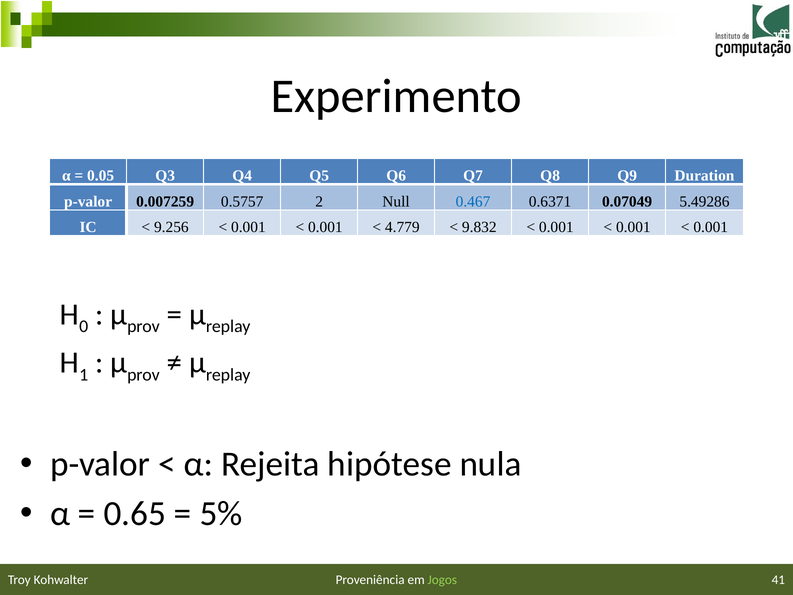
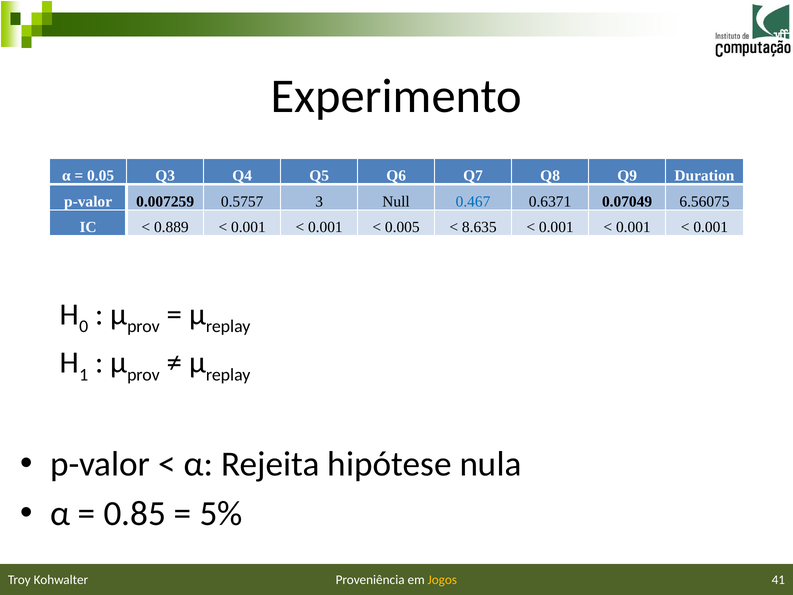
2: 2 -> 3 (319, 201)
5.49286: 5.49286 -> 6.56075 (704, 201)
9.256: 9.256 -> 0.889 (171, 227)
4.779: 4.779 -> 0.005 (402, 227)
9.832: 9.832 -> 8.635 (479, 227)
0.65: 0.65 -> 0.85 (135, 513)
Jogos colour: light green -> yellow (442, 580)
